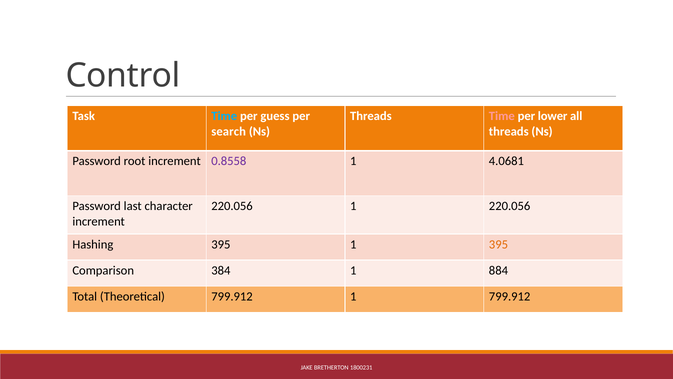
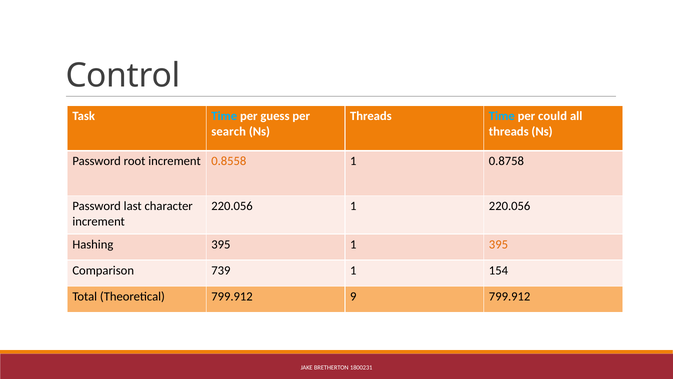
Time colour: pink -> light blue (502, 116)
lower: lower -> could (553, 116)
0.8558 colour: purple -> orange (229, 161)
4.0681: 4.0681 -> 0.8758 (506, 161)
384: 384 -> 739 (221, 270)
884: 884 -> 154 (498, 270)
799.912 1: 1 -> 9 (353, 296)
